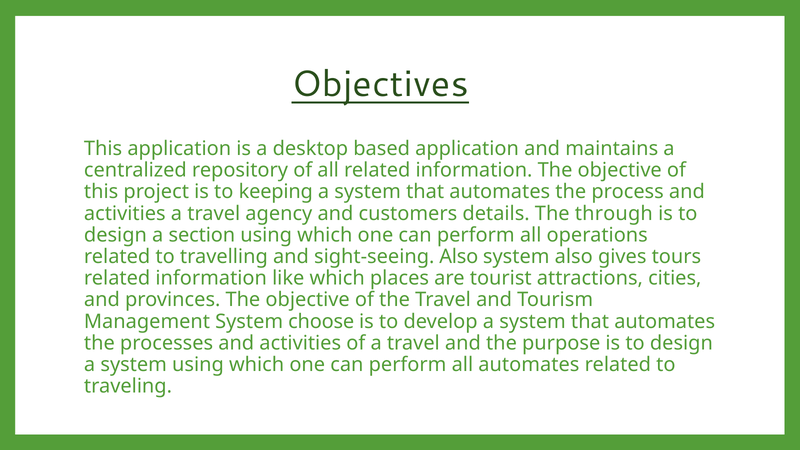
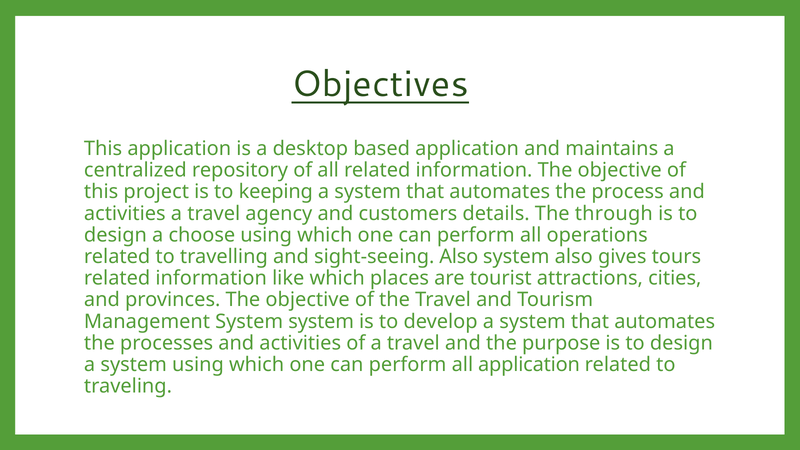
section: section -> choose (202, 235)
System choose: choose -> system (321, 321)
all automates: automates -> application (529, 365)
